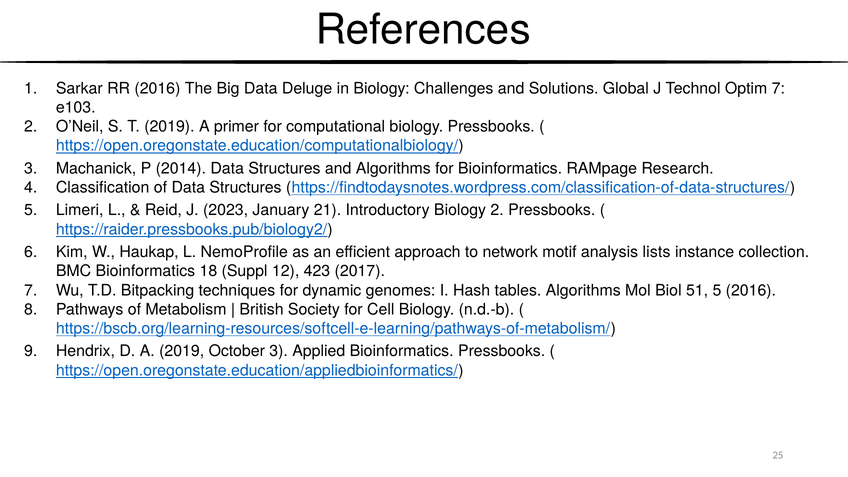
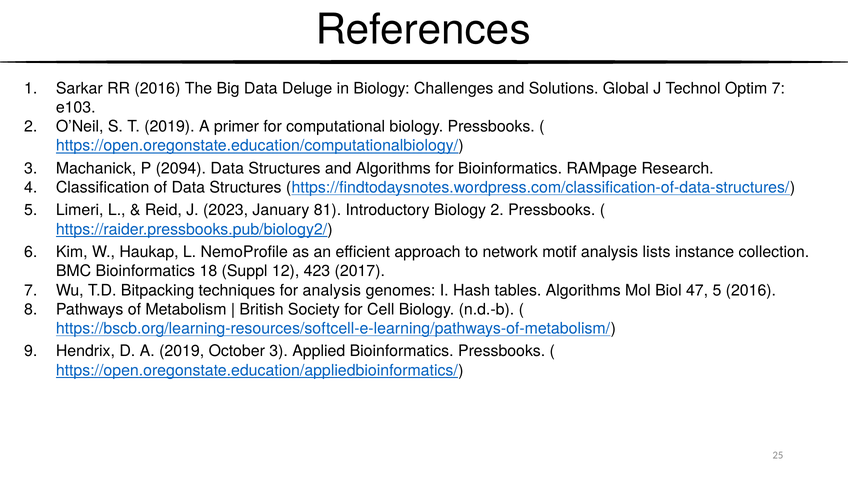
2014: 2014 -> 2094 (181, 168)
21: 21 -> 81 (327, 210)
for dynamic: dynamic -> analysis (332, 290)
51: 51 -> 47 (697, 290)
